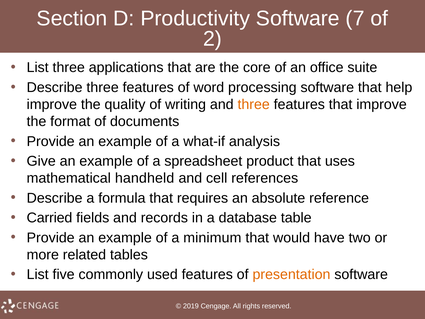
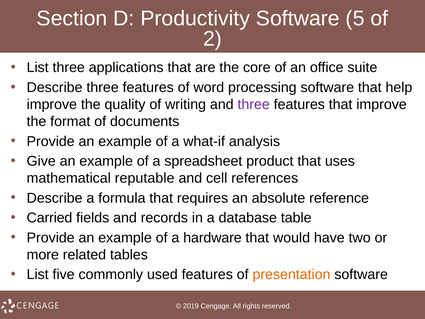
7: 7 -> 5 (355, 18)
three colour: orange -> purple (254, 104)
handheld: handheld -> reputable (145, 178)
minimum: minimum -> hardware (212, 238)
